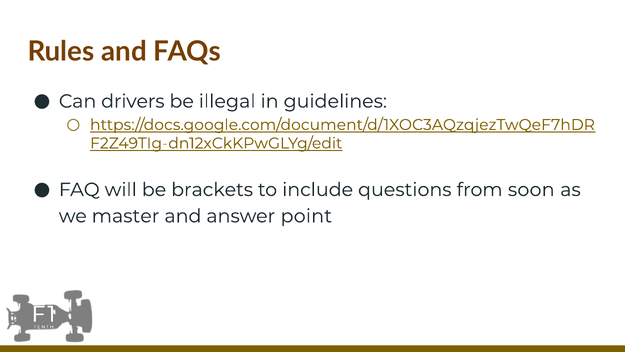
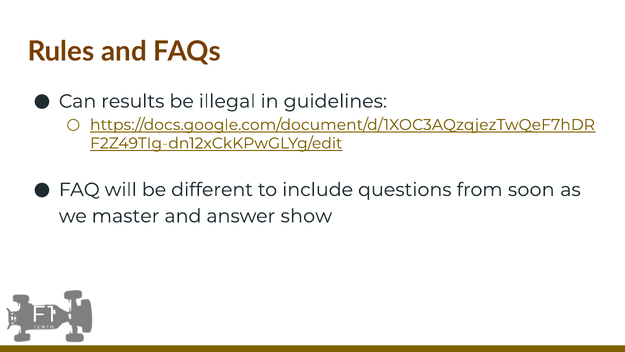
drivers: drivers -> results (133, 101)
brackets: brackets -> different (212, 190)
point: point -> show (306, 216)
